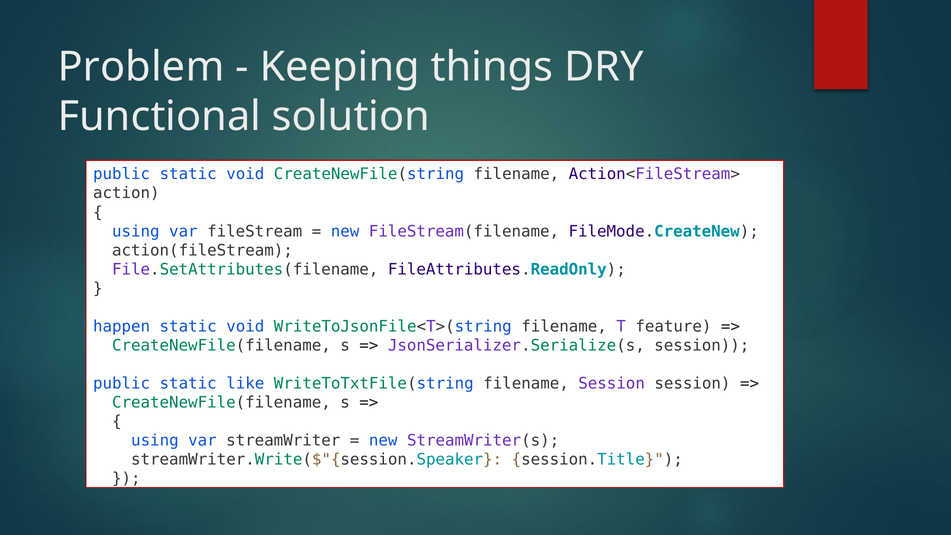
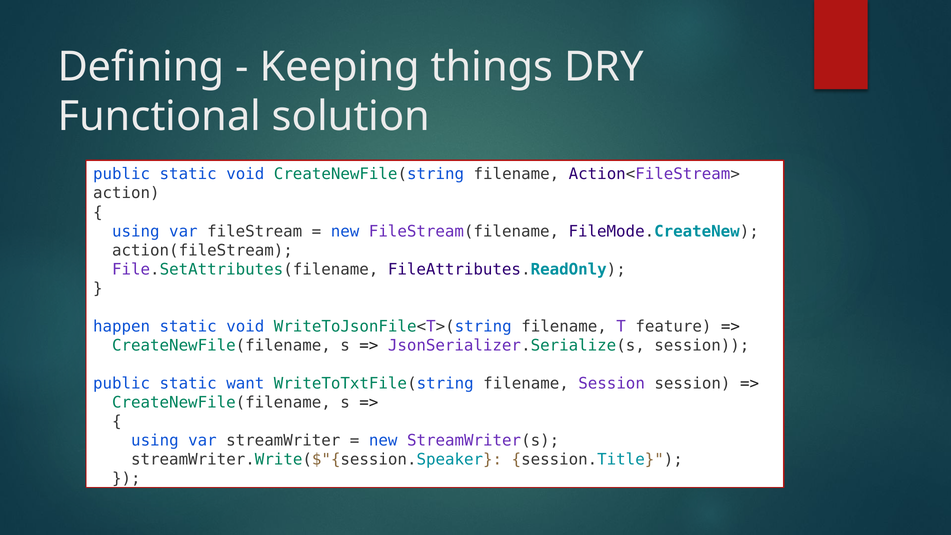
Problem: Problem -> Defining (141, 67)
like: like -> want (245, 383)
